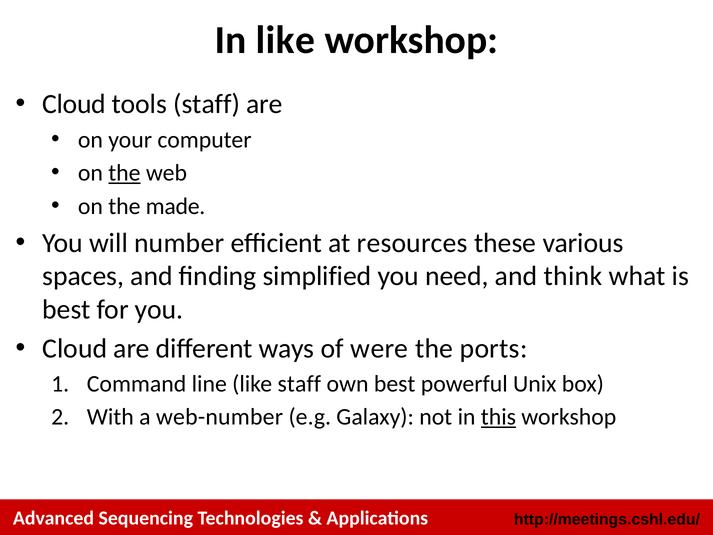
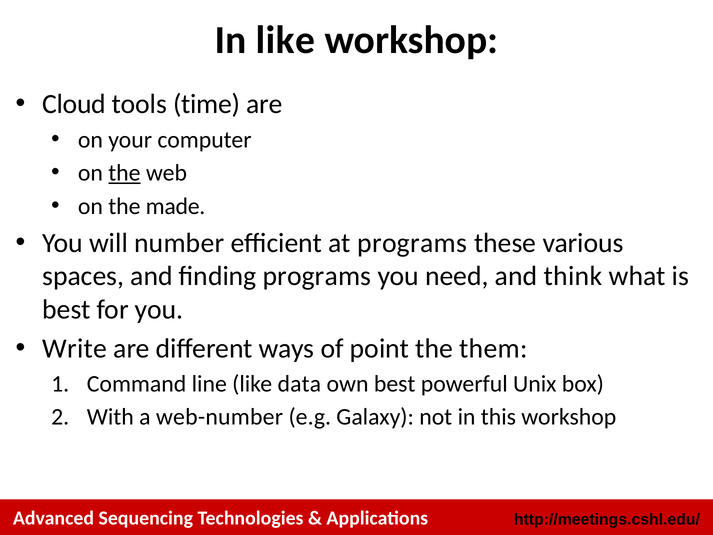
tools staff: staff -> time (207, 104)
at resources: resources -> programs (412, 243)
finding simplified: simplified -> programs (317, 276)
Cloud: Cloud -> Write (75, 348)
were: were -> point (380, 348)
ports: ports -> them (494, 348)
like staff: staff -> data (299, 384)
this underline: present -> none (498, 417)
